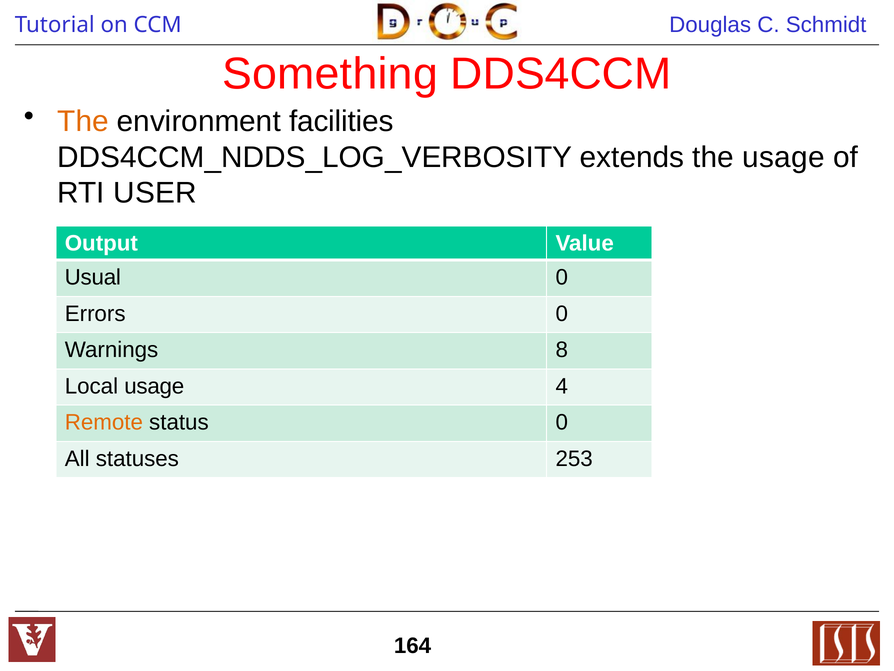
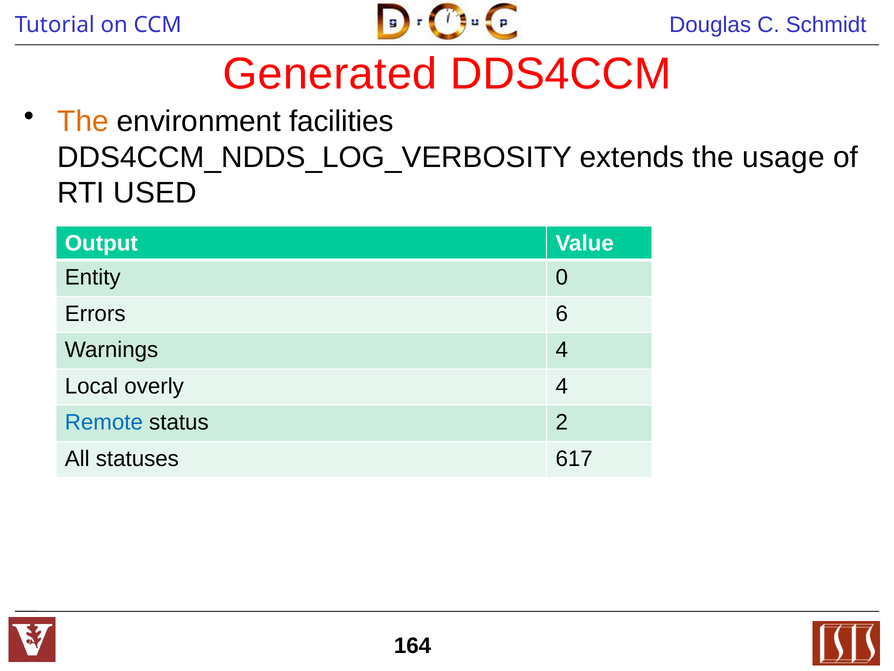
Something: Something -> Generated (330, 74)
USER: USER -> USED (155, 193)
Usual: Usual -> Entity (93, 277)
Errors 0: 0 -> 6 (562, 313)
Warnings 8: 8 -> 4 (562, 350)
Local usage: usage -> overly (154, 386)
Remote colour: orange -> blue (104, 422)
status 0: 0 -> 2 (562, 422)
253: 253 -> 617 (574, 458)
